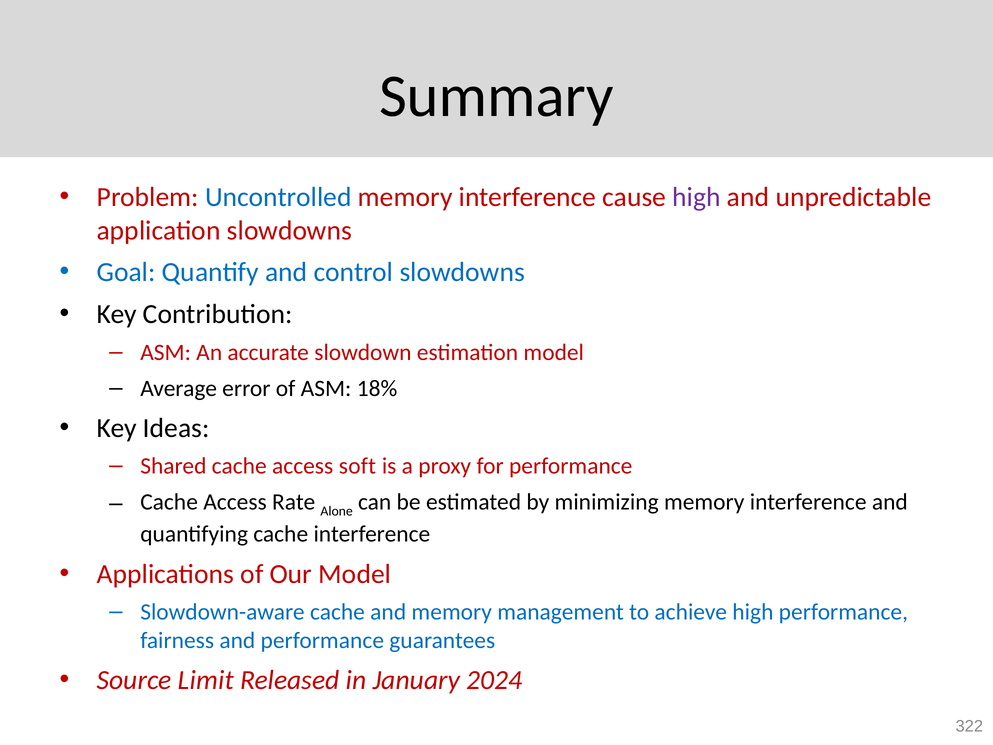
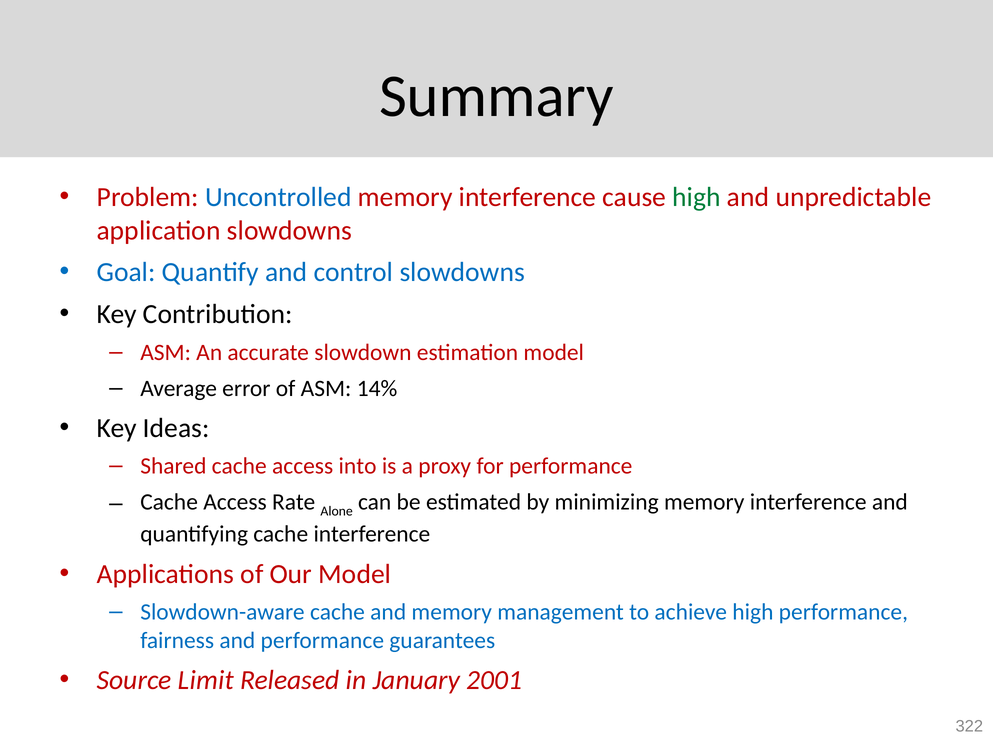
high colour: purple -> green (697, 197)
18%: 18% -> 14% (377, 388)
soft: soft -> into (358, 466)
2024: 2024 -> 2001 (494, 680)
